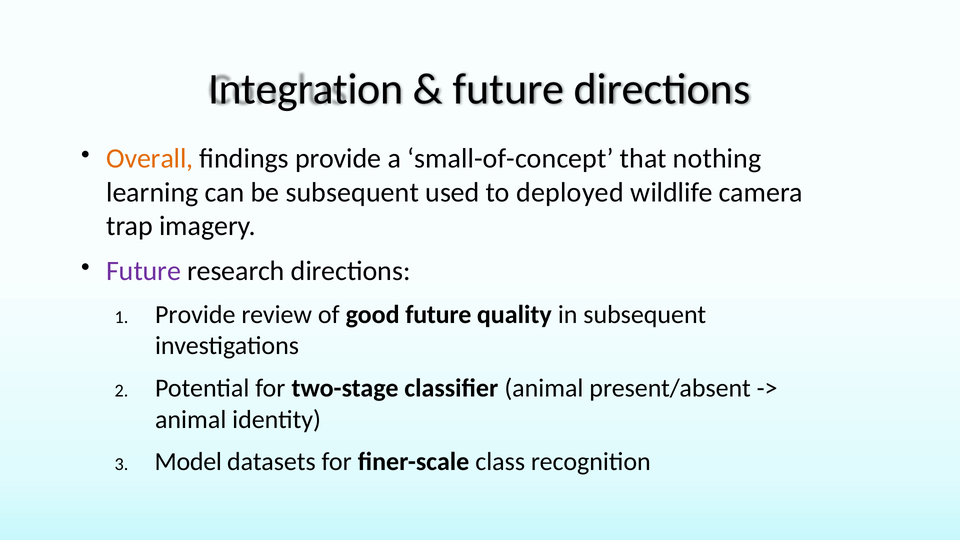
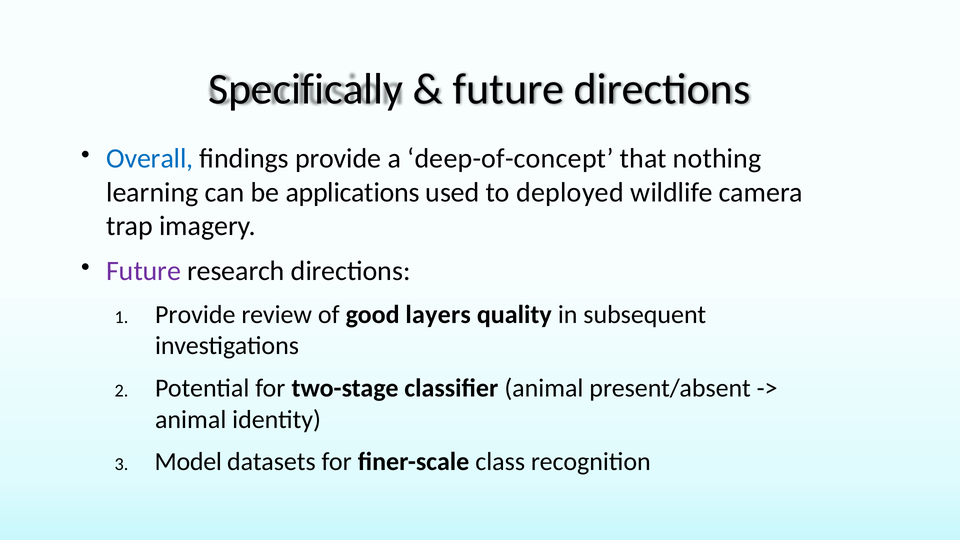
Integration: Integration -> Specifically (306, 89)
Overall colour: orange -> blue (150, 159)
small-of-concept: small-of-concept -> deep-of-concept (510, 159)
be subsequent: subsequent -> applications (353, 192)
good future: future -> layers (438, 315)
